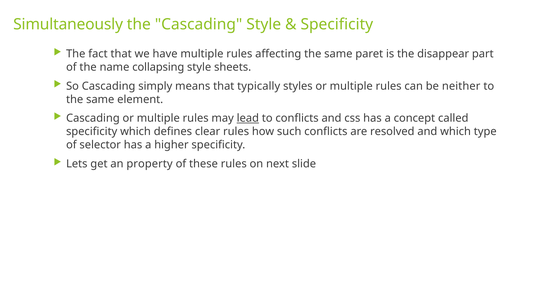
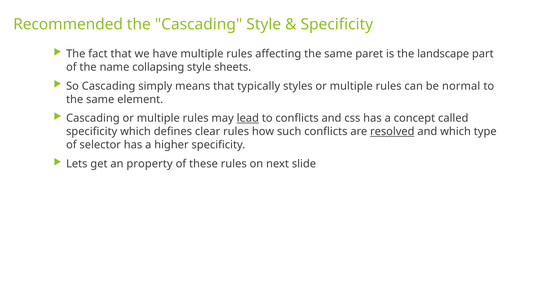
Simultaneously: Simultaneously -> Recommended (68, 24)
disappear: disappear -> landscape (443, 54)
neither: neither -> normal (461, 86)
resolved underline: none -> present (392, 132)
